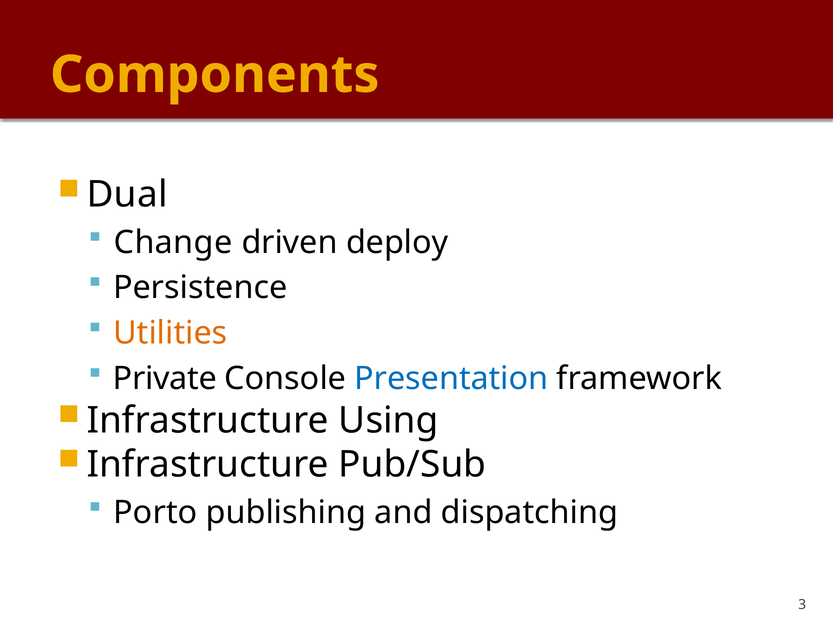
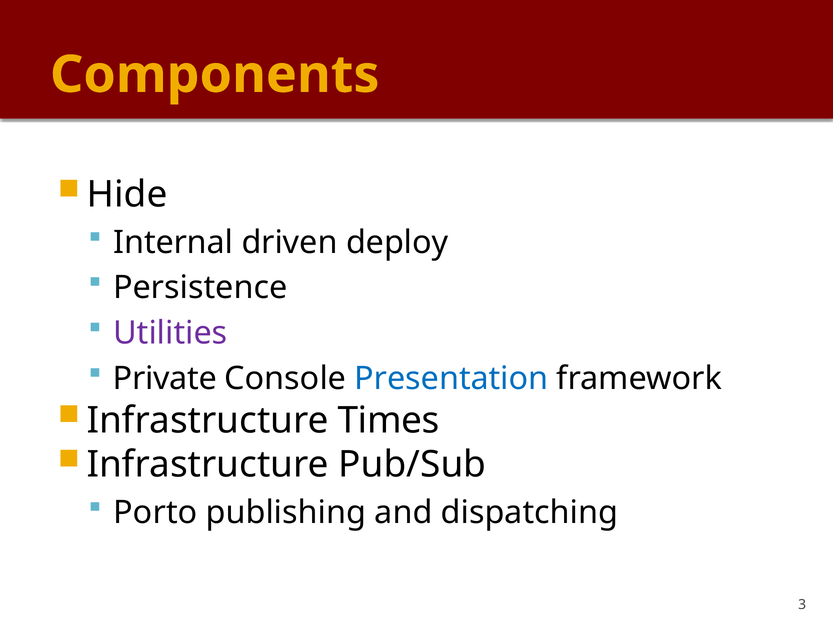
Dual: Dual -> Hide (127, 195)
Change: Change -> Internal (173, 243)
Utilities colour: orange -> purple (170, 333)
Using: Using -> Times (389, 421)
